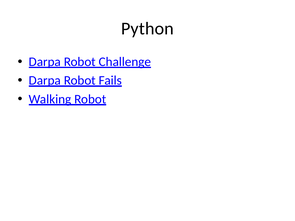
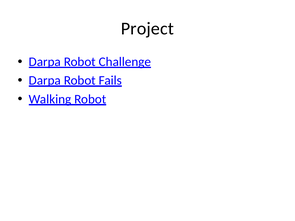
Python: Python -> Project (147, 29)
